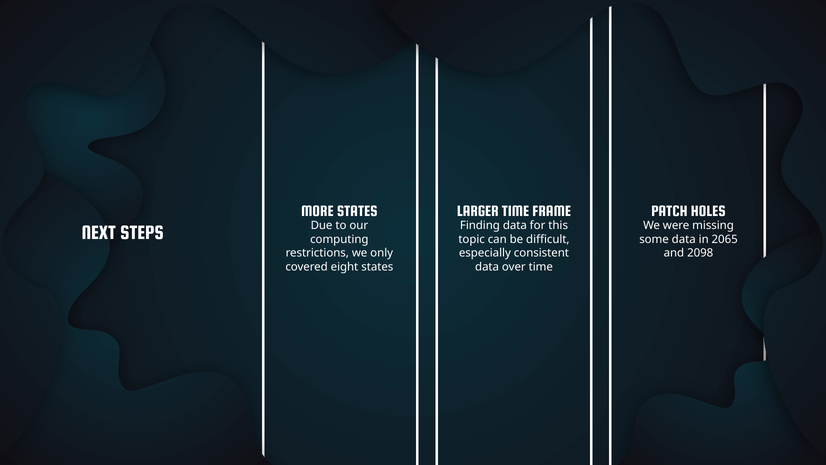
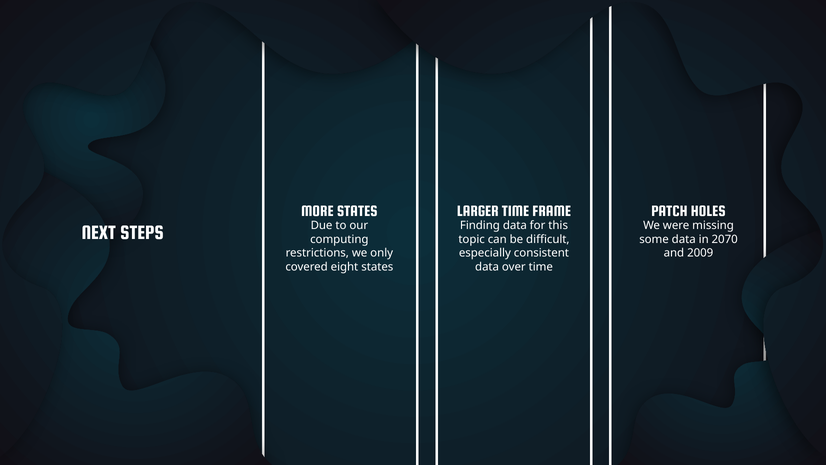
2065: 2065 -> 2070 (725, 239)
2098: 2098 -> 2009 (700, 253)
